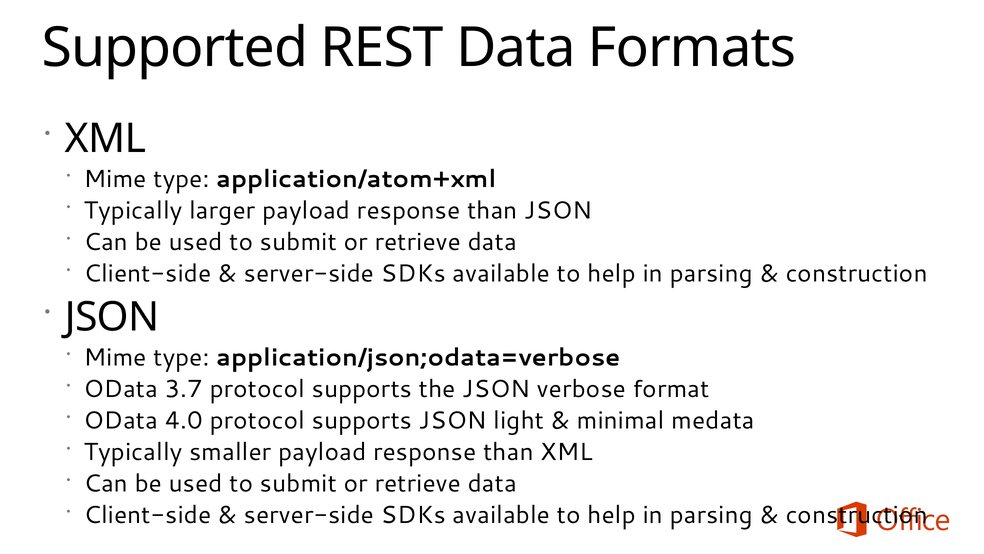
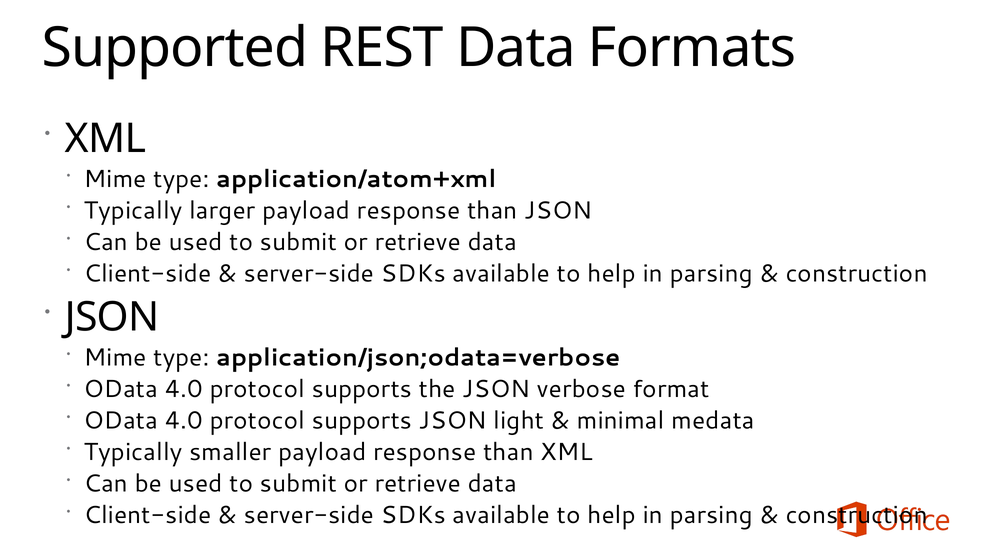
3.7: 3.7 -> 4.0 (184, 389)
